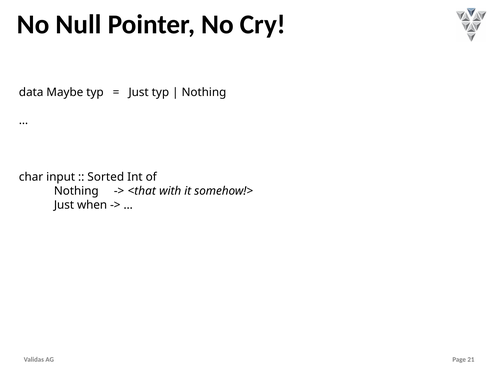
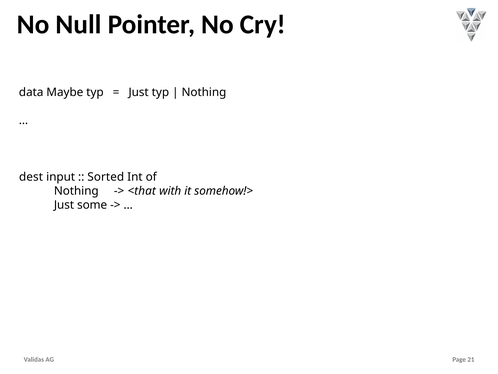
char: char -> dest (31, 177)
when: when -> some (92, 205)
